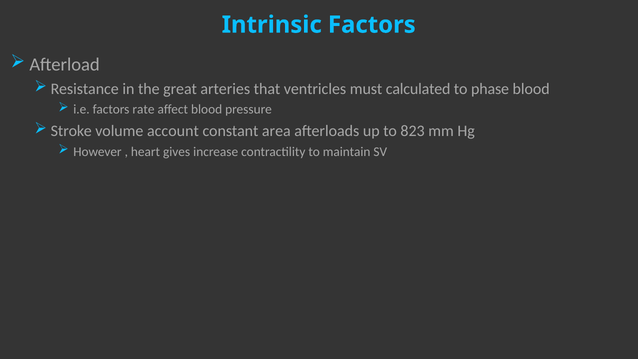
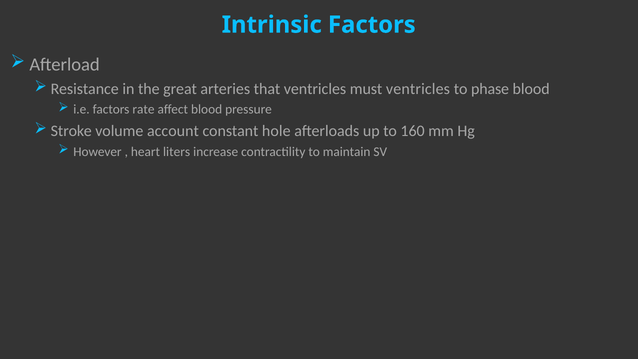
must calculated: calculated -> ventricles (418, 89)
area: area -> hole (276, 131)
823: 823 -> 160 (413, 131)
gives: gives -> liters (177, 152)
